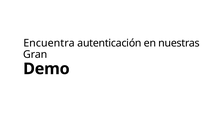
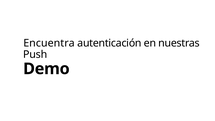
Gran: Gran -> Push (35, 54)
